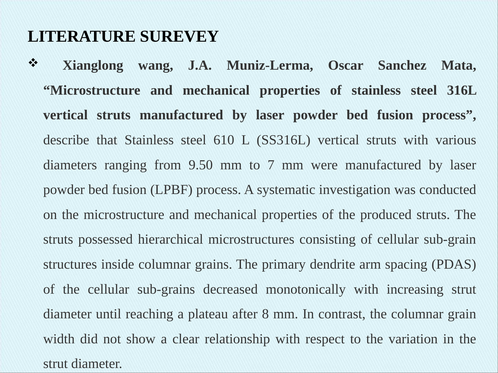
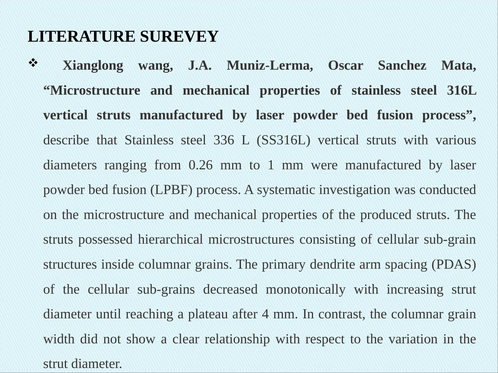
610: 610 -> 336 (224, 140)
9.50: 9.50 -> 0.26 (201, 165)
7: 7 -> 1 (271, 165)
8: 8 -> 4 (265, 314)
